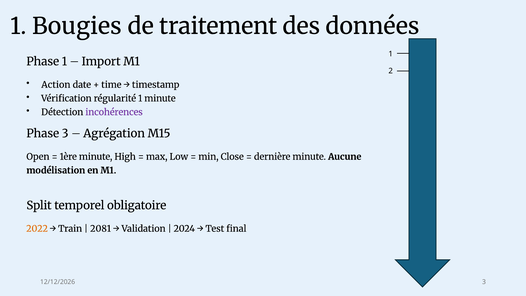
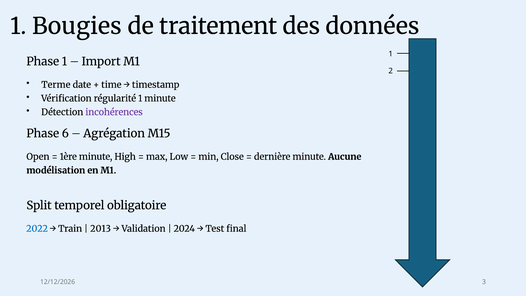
Action: Action -> Terme (56, 85)
Phase 3: 3 -> 6 (65, 133)
2022 colour: orange -> blue (37, 229)
2081: 2081 -> 2013 (101, 229)
